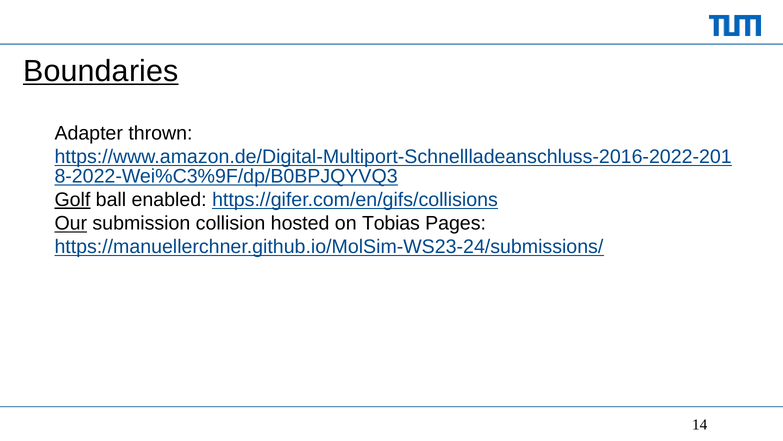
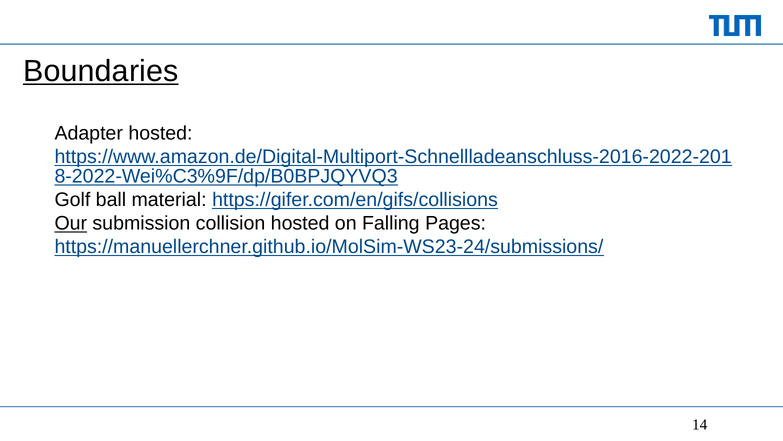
Adapter thrown: thrown -> hosted (160, 133)
Golf underline: present -> none (72, 200)
enabled: enabled -> material (169, 200)
Tobias: Tobias -> Falling (391, 223)
